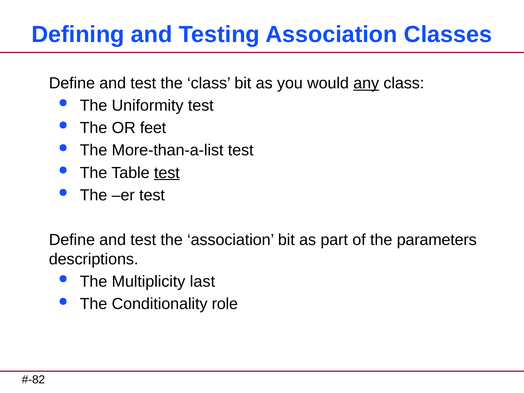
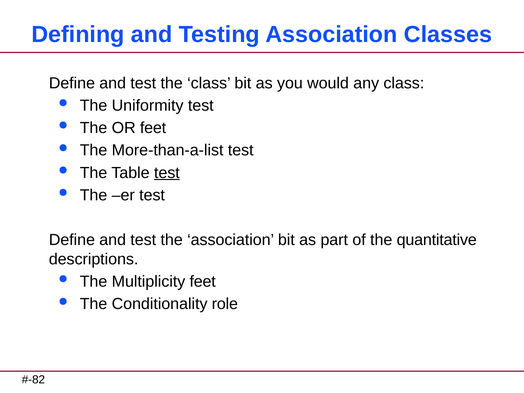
any underline: present -> none (366, 83)
parameters: parameters -> quantitative (437, 240)
Multiplicity last: last -> feet (203, 282)
